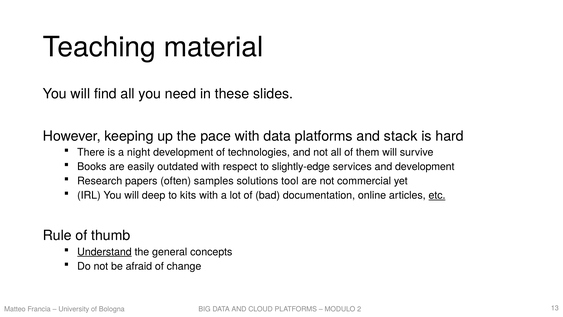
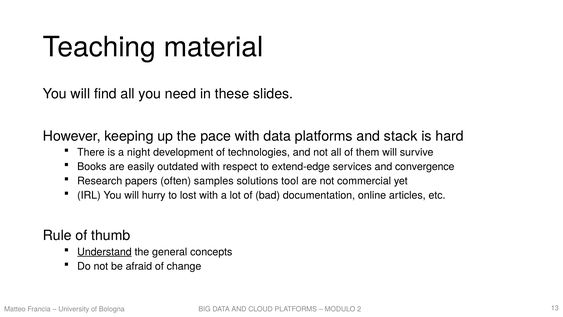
slightly-edge: slightly-edge -> extend-edge (301, 166)
and development: development -> convergence (425, 166)
deep: deep -> hurry (154, 195)
kits: kits -> lost (188, 195)
etc underline: present -> none (437, 195)
